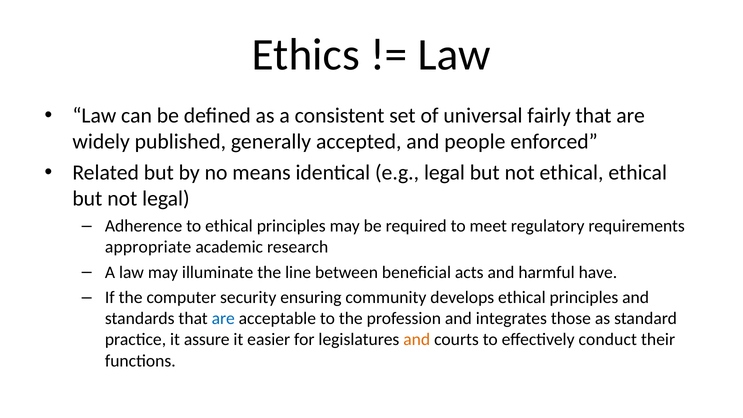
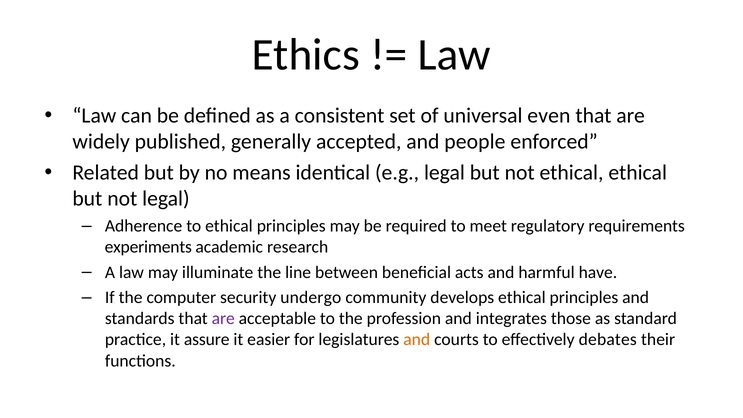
fairly: fairly -> even (549, 116)
appropriate: appropriate -> experiments (148, 247)
ensuring: ensuring -> undergo (311, 298)
are colour: blue -> purple (223, 319)
conduct: conduct -> debates (608, 340)
